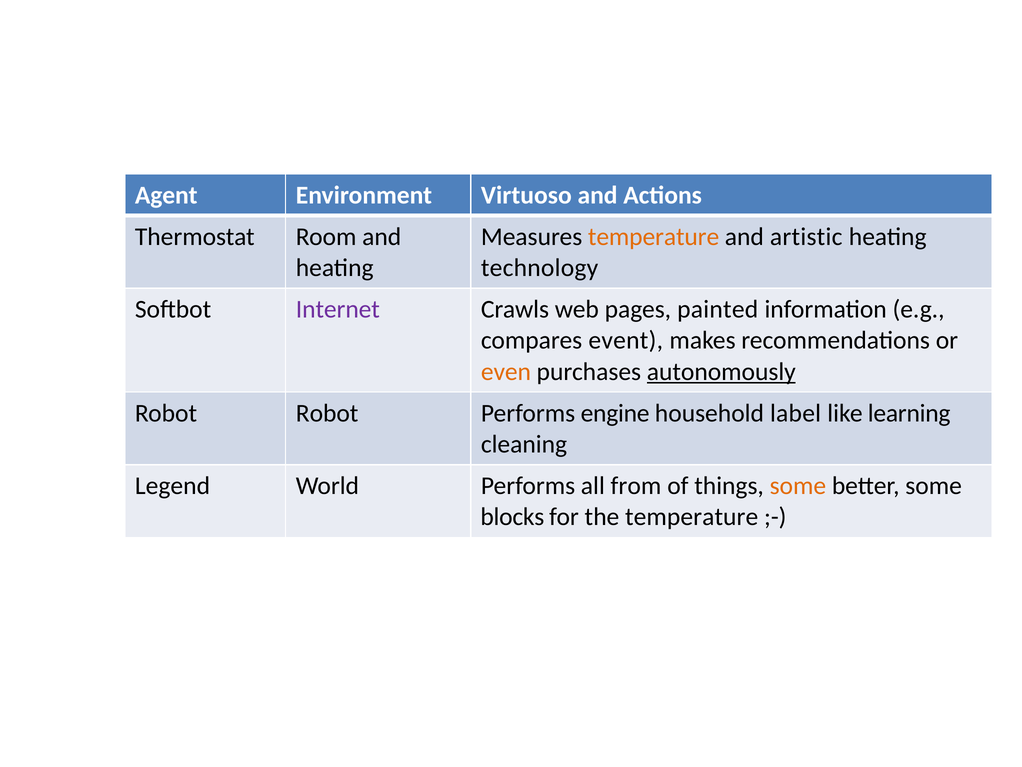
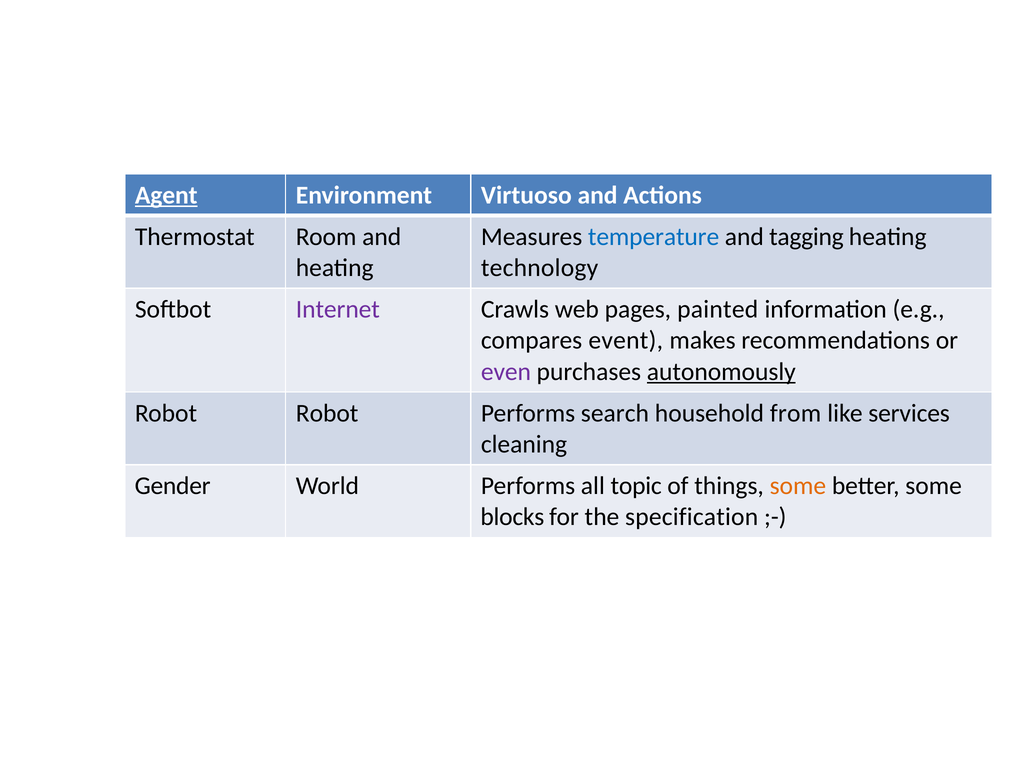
Agent underline: none -> present (166, 195)
temperature colour: orange -> blue (654, 236)
artistic: artistic -> tagging (806, 236)
even colour: orange -> purple (506, 371)
engine: engine -> search (615, 413)
label: label -> from (796, 413)
learning: learning -> services (909, 413)
Legend: Legend -> Gender (173, 486)
from: from -> topic (636, 486)
the temperature: temperature -> specification (692, 517)
